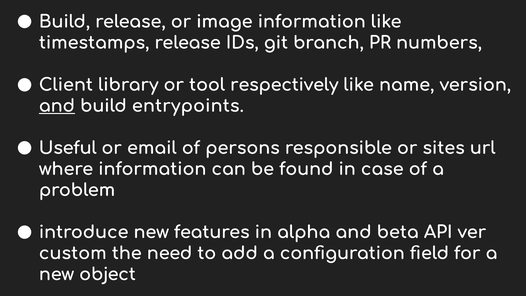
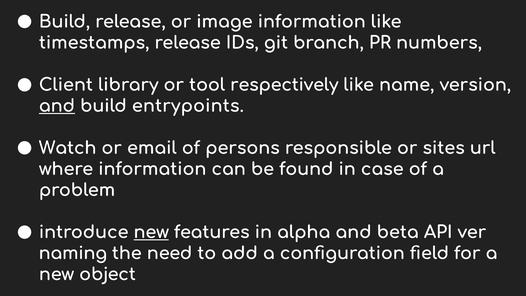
Useful: Useful -> Watch (68, 148)
new underline: none -> present (151, 232)
custom: custom -> naming (73, 253)
